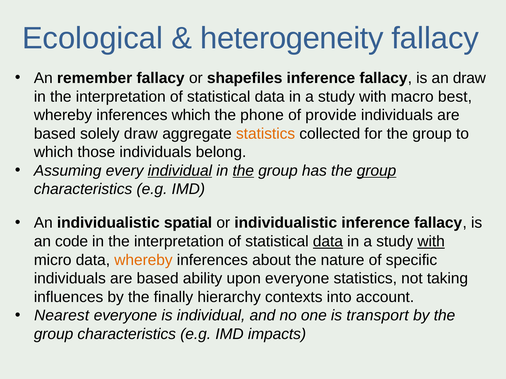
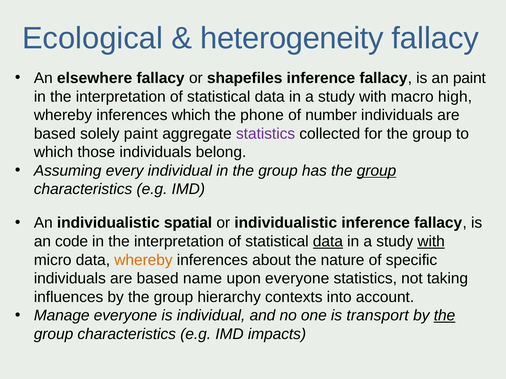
remember: remember -> elsewhere (95, 78)
an draw: draw -> paint (469, 78)
best: best -> high (455, 97)
provide: provide -> number (331, 115)
solely draw: draw -> paint (141, 134)
statistics colour: orange -> purple (266, 134)
individual underline: present -> none (180, 171)
the underline: present -> none (243, 171)
ability: ability -> name (203, 279)
influences by the finally: finally -> group (173, 297)
Nearest: Nearest -> Manage (62, 316)
the underline: none -> present (445, 316)
